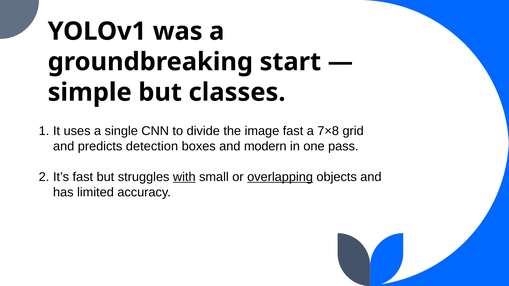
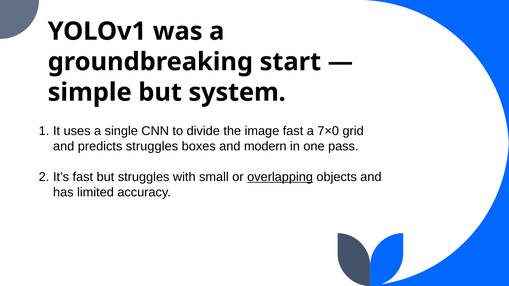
classes: classes -> system (237, 92)
7×8: 7×8 -> 7×0 (328, 131)
predicts detection: detection -> struggles (152, 147)
with underline: present -> none (184, 177)
